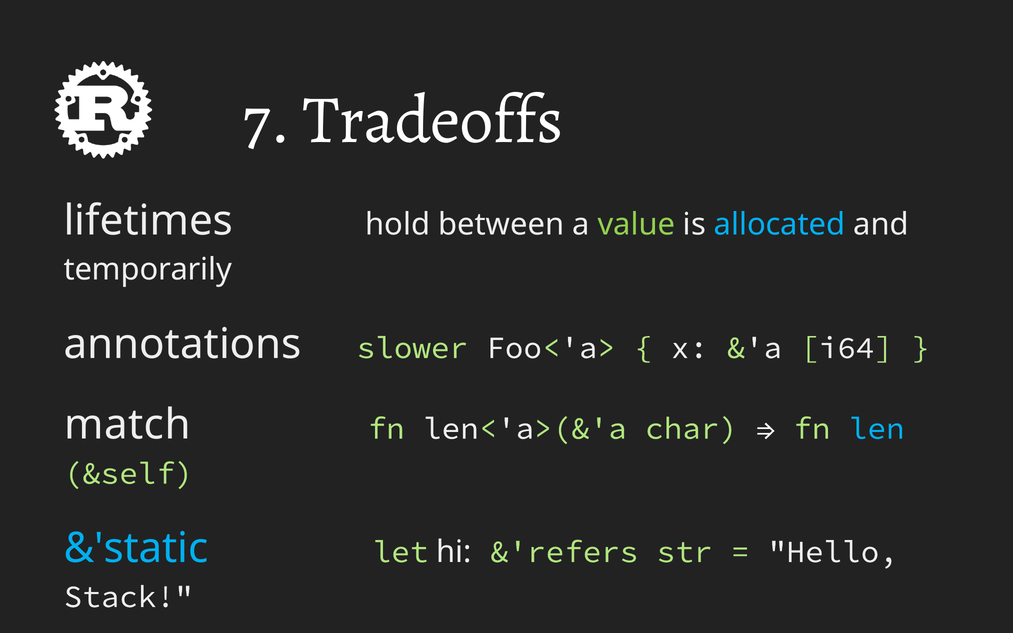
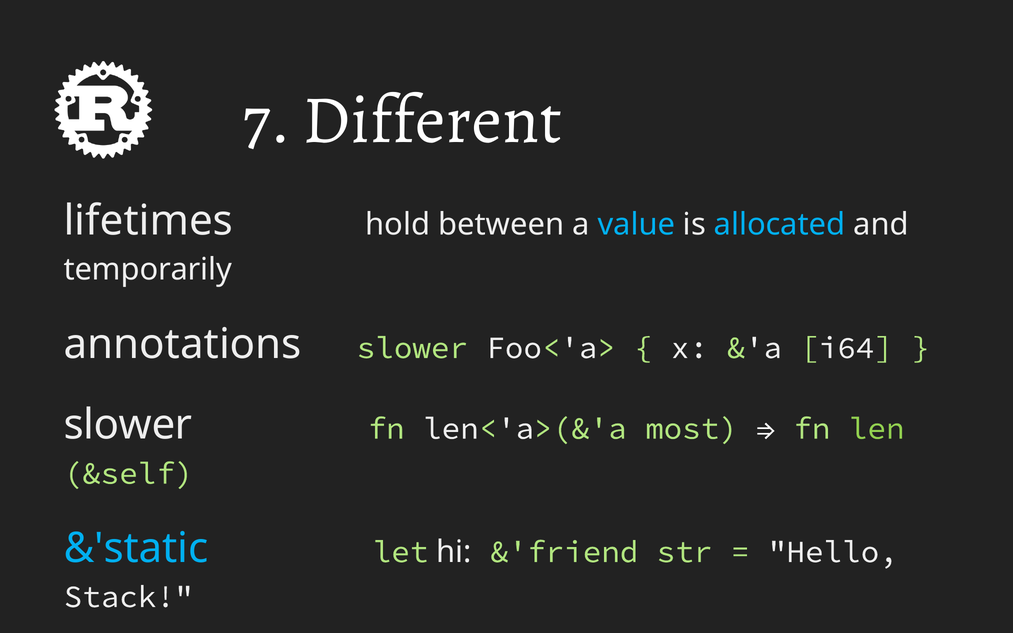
Tradeoffs: Tradeoffs -> Different (432, 120)
value colour: light green -> light blue (636, 224)
match: match -> slower (128, 425)
char: char -> most (691, 429)
len colour: light blue -> light green (877, 429)
&'refers: &'refers -> &'friend (564, 552)
